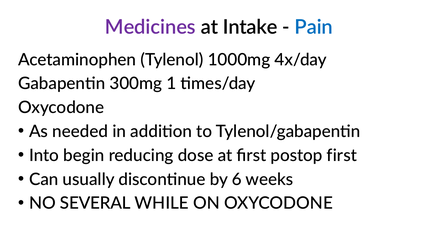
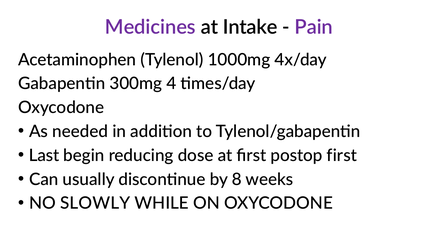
Pain colour: blue -> purple (314, 27)
1: 1 -> 4 (171, 84)
Into: Into -> Last (44, 155)
6: 6 -> 8 (237, 179)
SEVERAL: SEVERAL -> SLOWLY (95, 203)
